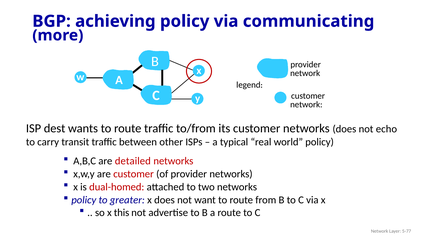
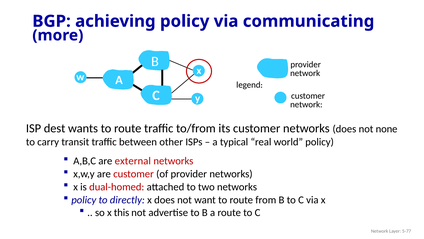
echo: echo -> none (387, 129)
detailed: detailed -> external (133, 161)
greater: greater -> directly (127, 199)
